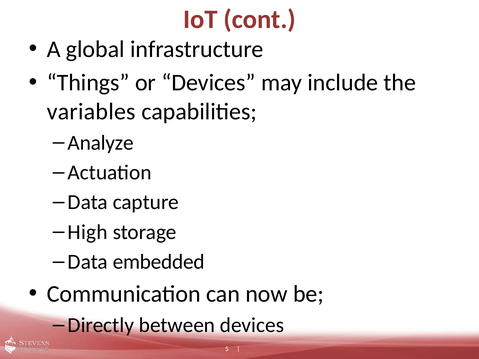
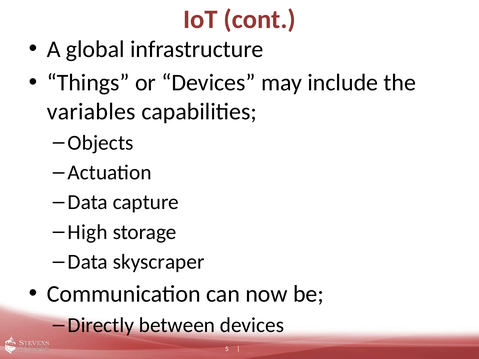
Analyze: Analyze -> Objects (101, 143)
embedded: embedded -> skyscraper (159, 262)
